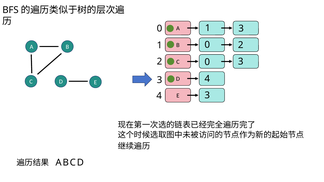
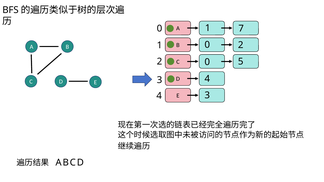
1 3: 3 -> 7 (241, 28)
0 3: 3 -> 5 (241, 62)
